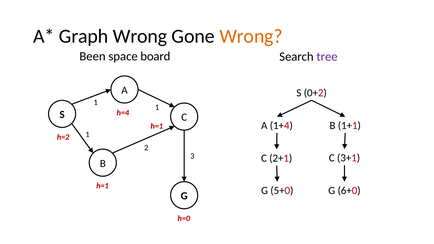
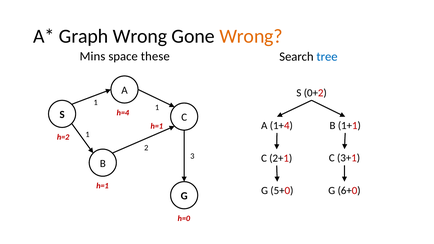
Been: Been -> Mins (92, 56)
board: board -> these (155, 56)
tree colour: purple -> blue (327, 57)
